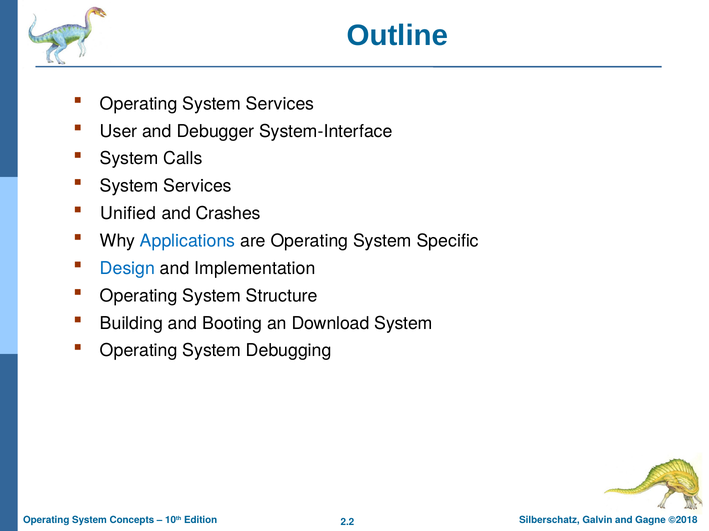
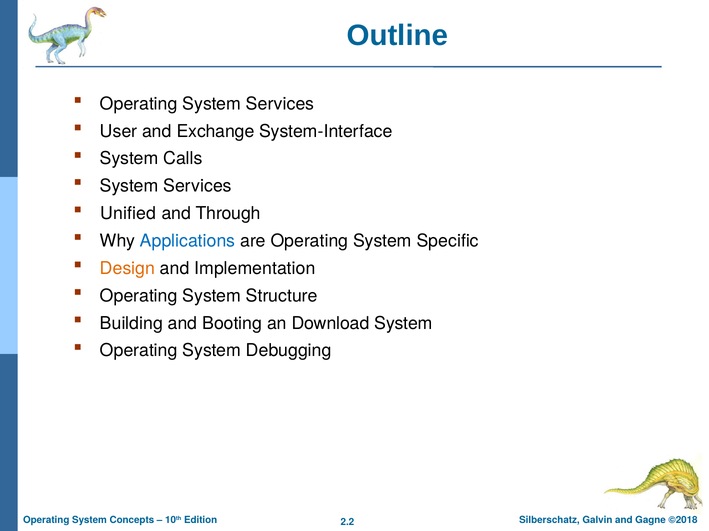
Debugger: Debugger -> Exchange (216, 131)
Crashes: Crashes -> Through (228, 214)
Design colour: blue -> orange (127, 269)
